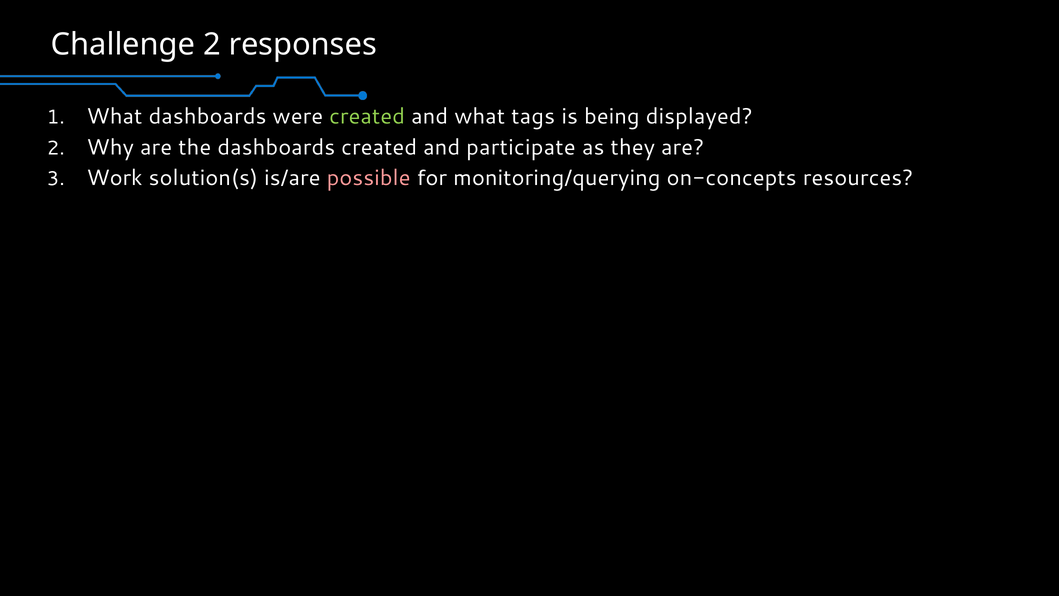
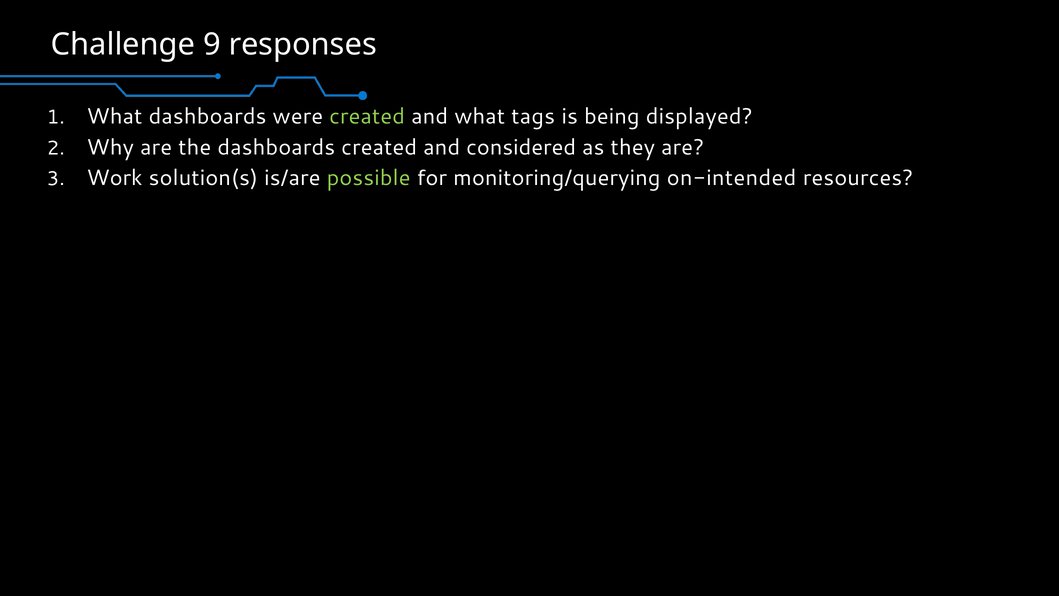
Challenge 2: 2 -> 9 (212, 44)
participate: participate -> considered (521, 147)
possible colour: pink -> light green (369, 178)
on-concepts: on-concepts -> on-intended (732, 178)
